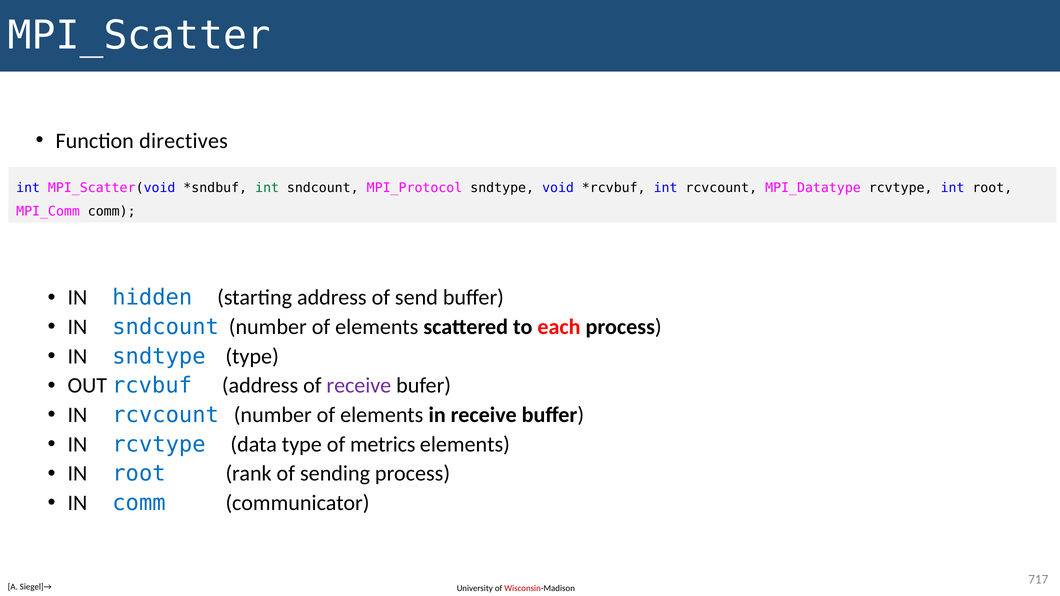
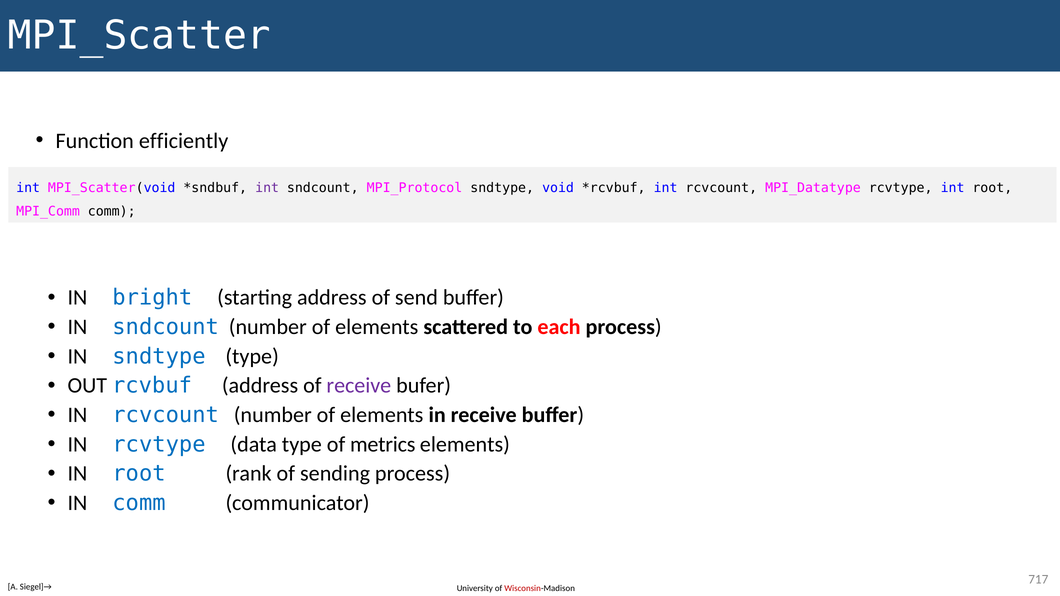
directives: directives -> efficiently (184, 141)
int colour: green -> purple (267, 188)
hidden: hidden -> bright (152, 298)
